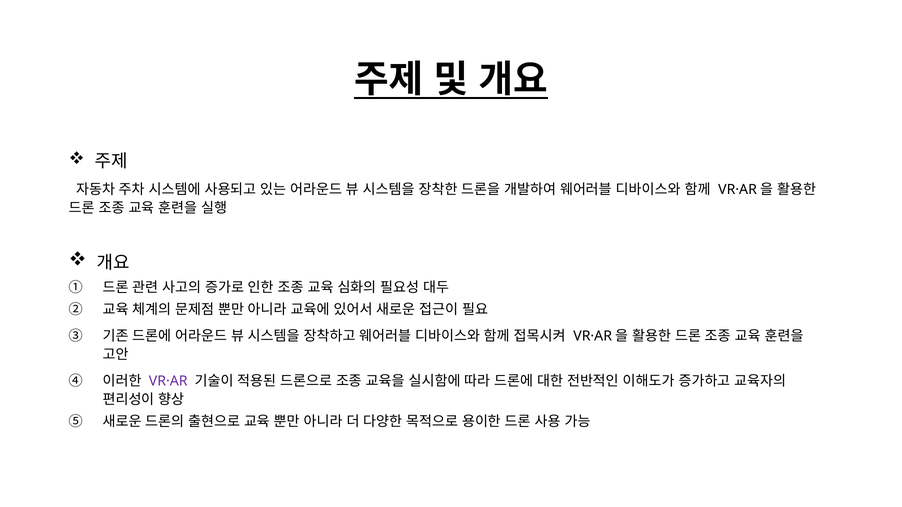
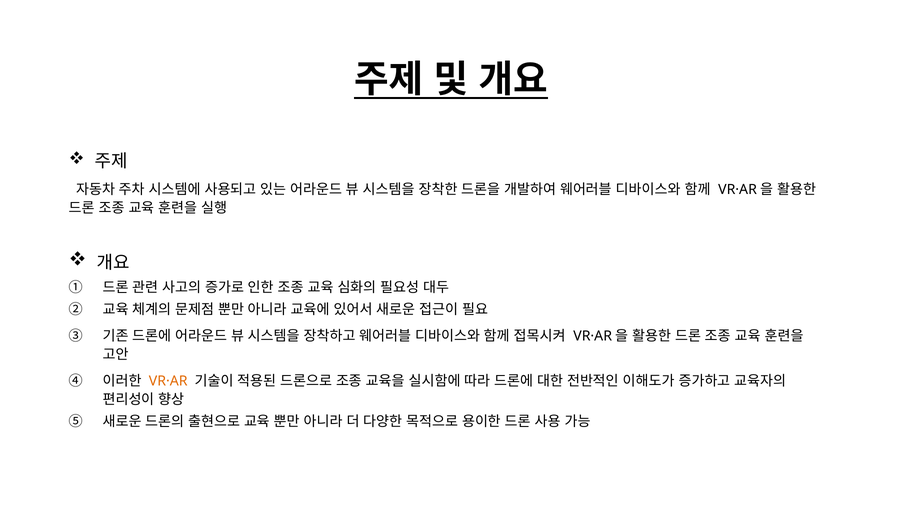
VR·AR colour: purple -> orange (168, 381)
